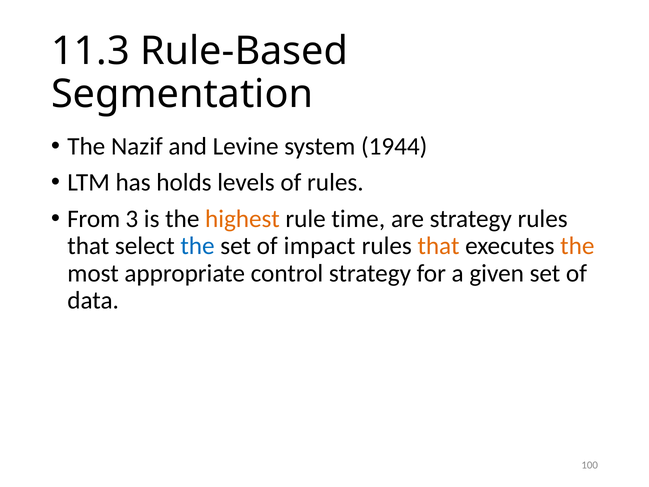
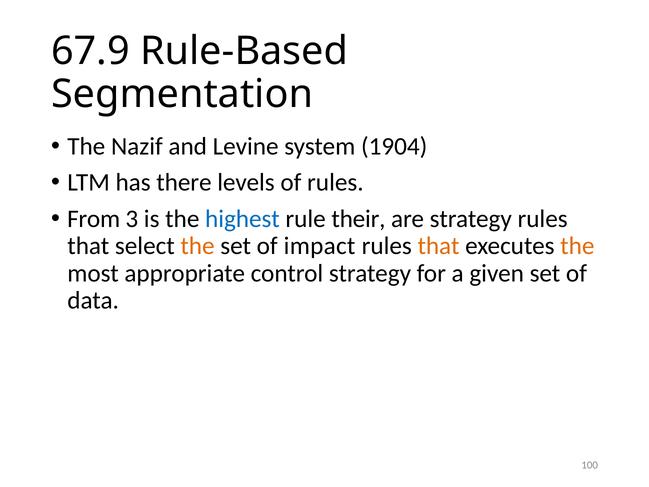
11.3: 11.3 -> 67.9 (90, 51)
1944: 1944 -> 1904 (394, 146)
holds: holds -> there (184, 182)
highest colour: orange -> blue (242, 219)
time: time -> their (358, 219)
the colour: blue -> orange (198, 246)
